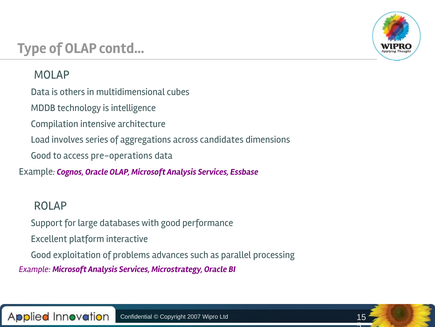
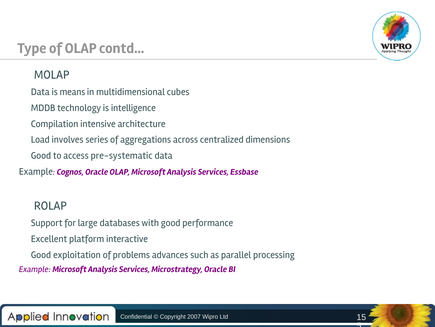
others: others -> means (72, 92)
candidates: candidates -> centralized (222, 139)
pre-operations: pre-operations -> pre-systematic (122, 155)
